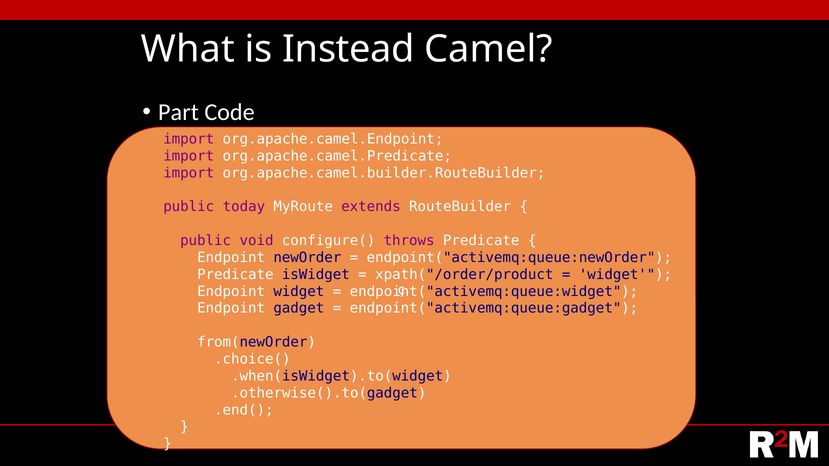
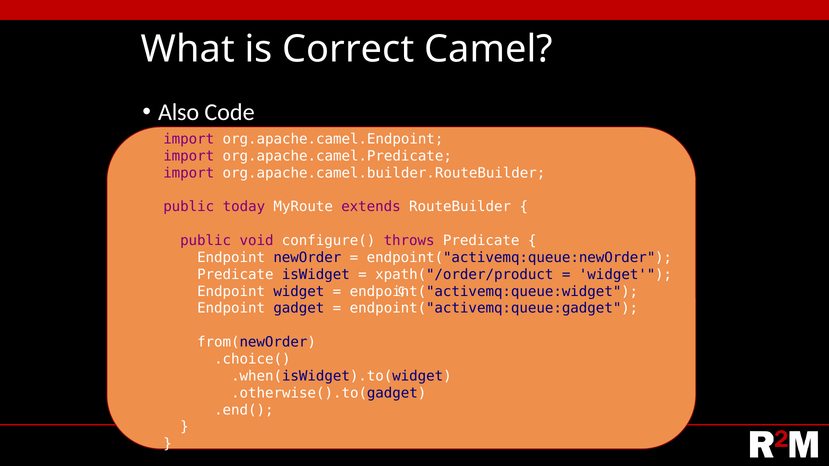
Instead: Instead -> Correct (348, 49)
Part: Part -> Also (179, 113)
